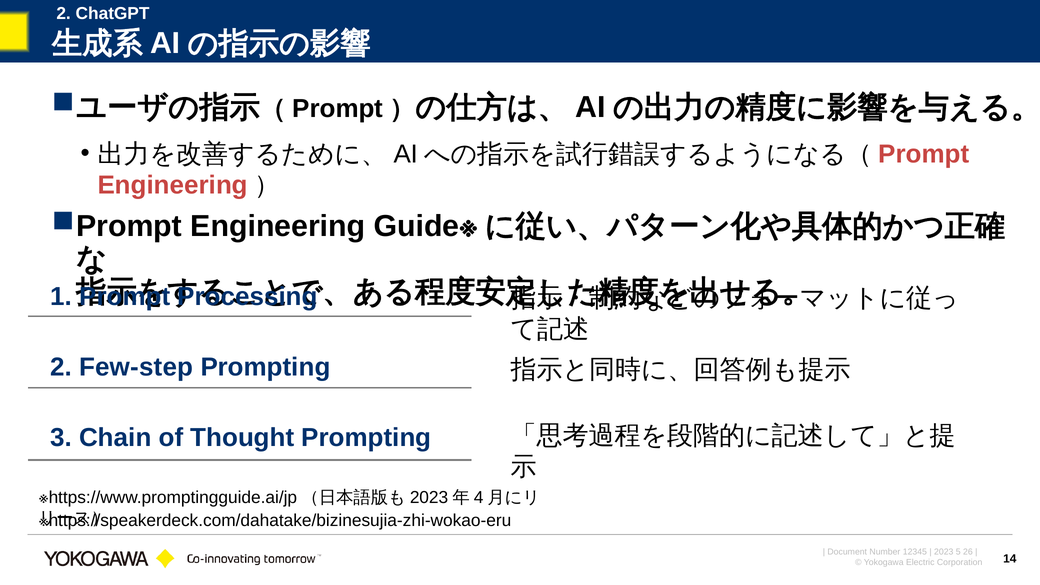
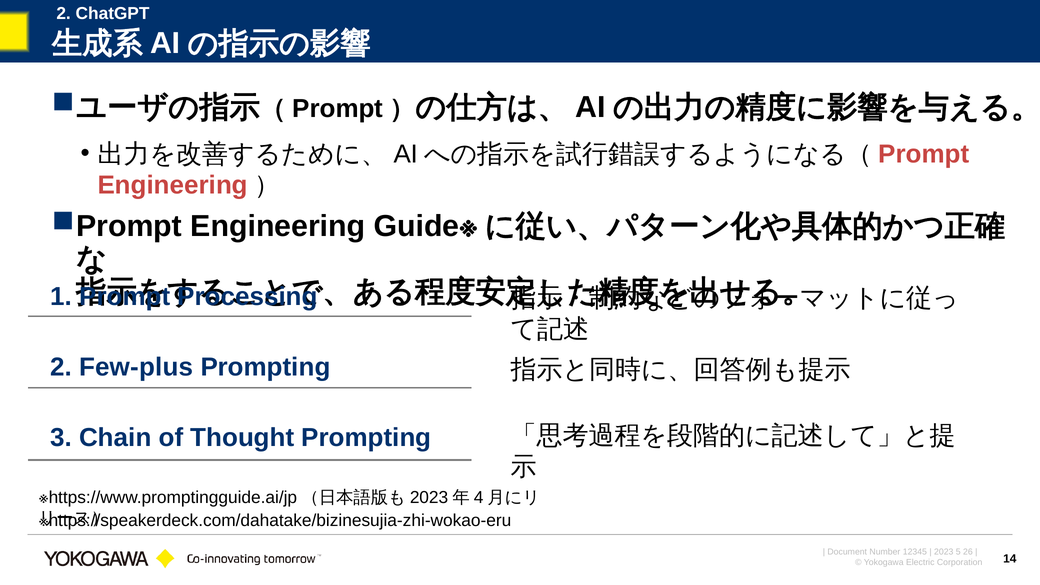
Few-step: Few-step -> Few-plus (136, 367)
